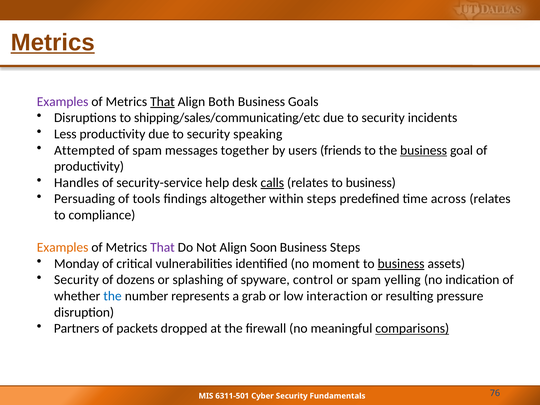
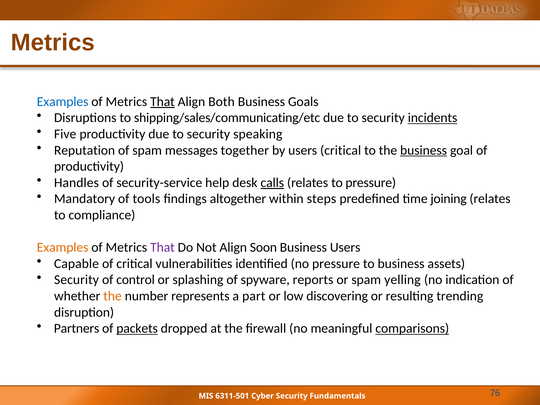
Metrics underline: present -> none (53, 43)
Examples colour: purple -> blue (63, 102)
incidents underline: none -> present (433, 118)
Less: Less -> Five (65, 134)
Attempted: Attempted -> Reputation (85, 150)
users friends: friends -> critical (341, 150)
relates to business: business -> pressure (371, 183)
Persuading: Persuading -> Mandatory (85, 199)
across: across -> joining (449, 199)
Business Steps: Steps -> Users (345, 247)
Monday: Monday -> Capable (76, 264)
no moment: moment -> pressure (336, 264)
business underline: present -> none (401, 264)
dozens: dozens -> control (136, 280)
control: control -> reports (313, 280)
the colour: blue -> orange (113, 296)
grab: grab -> part (254, 296)
interaction: interaction -> discovering (337, 296)
pressure: pressure -> trending (460, 296)
packets underline: none -> present (137, 328)
